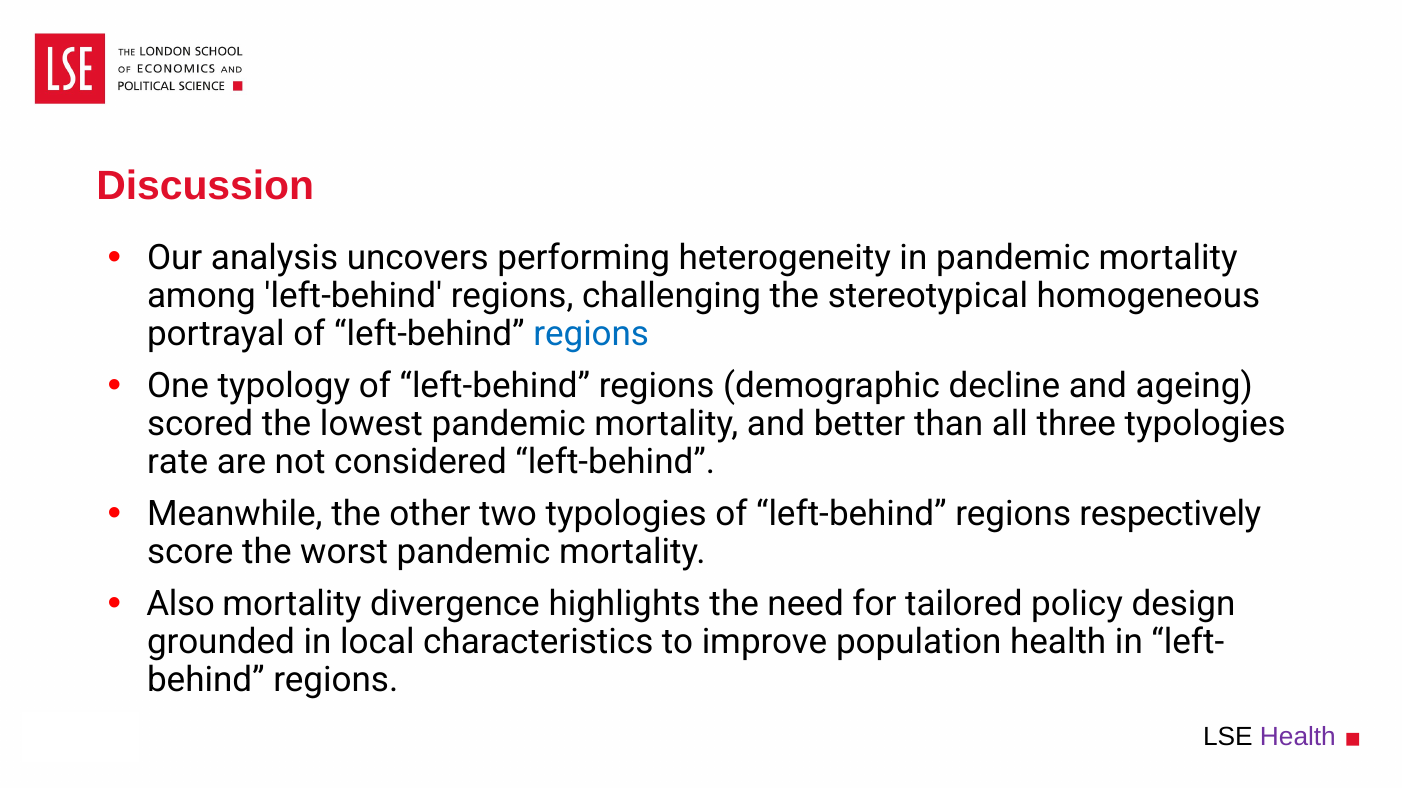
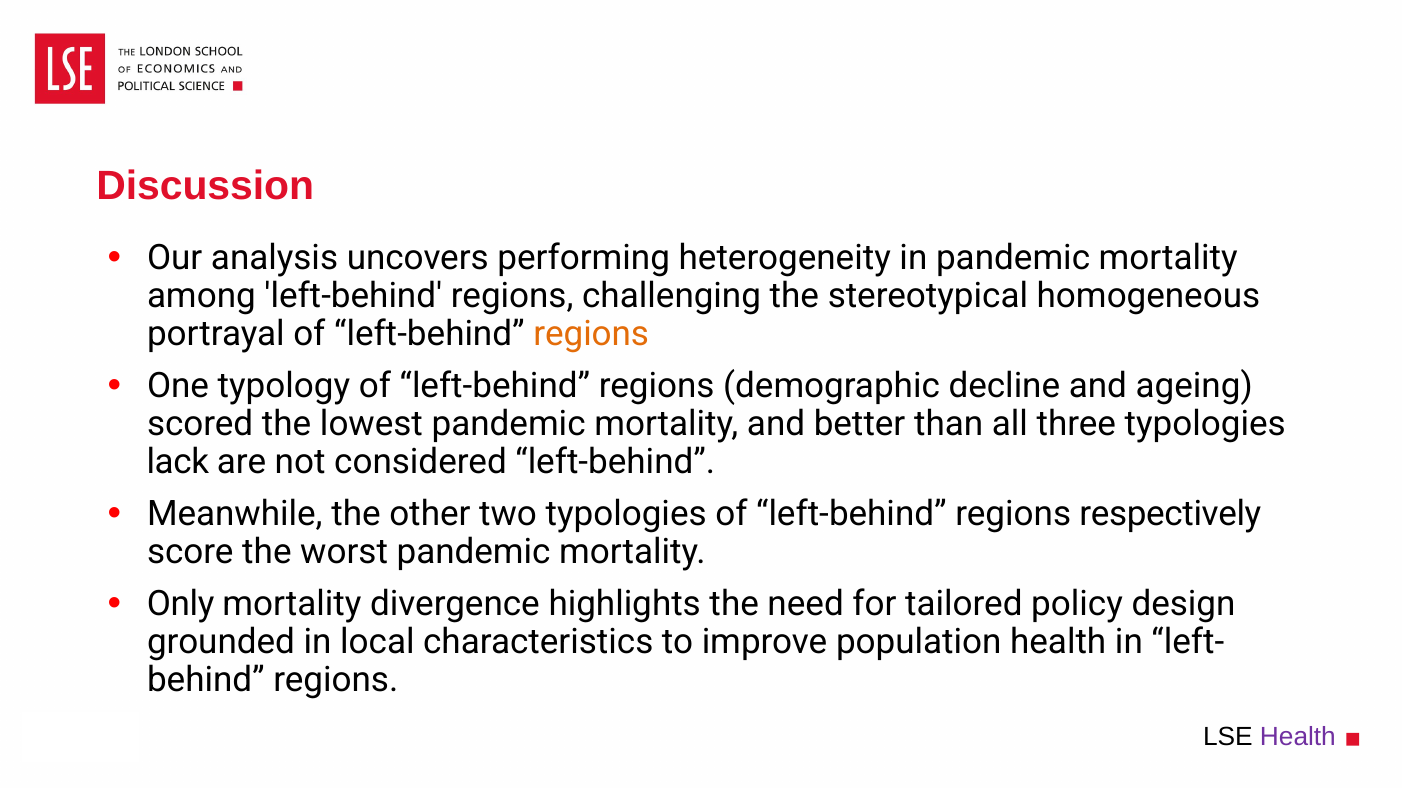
regions colour: blue -> orange (591, 334)
rate: rate -> lack (178, 462)
Also: Also -> Only (181, 605)
